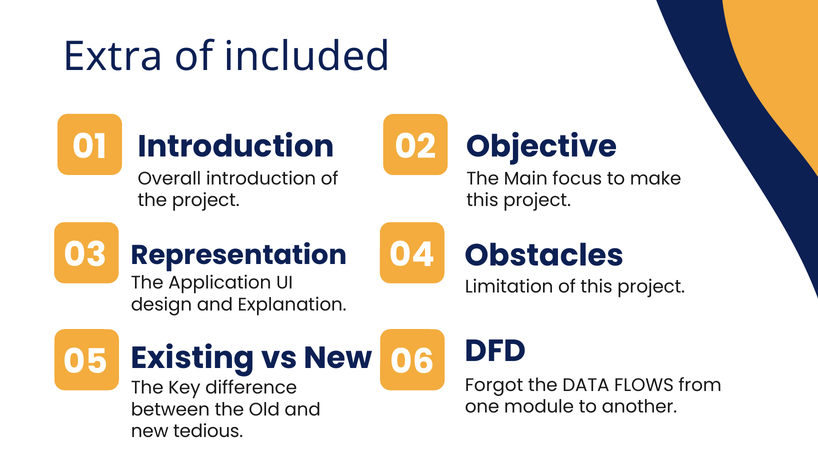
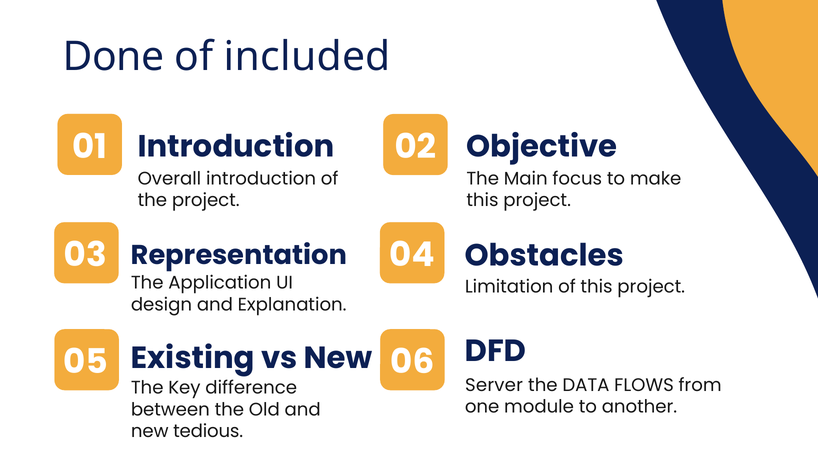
Extra: Extra -> Done (113, 57)
Forgot: Forgot -> Server (494, 385)
